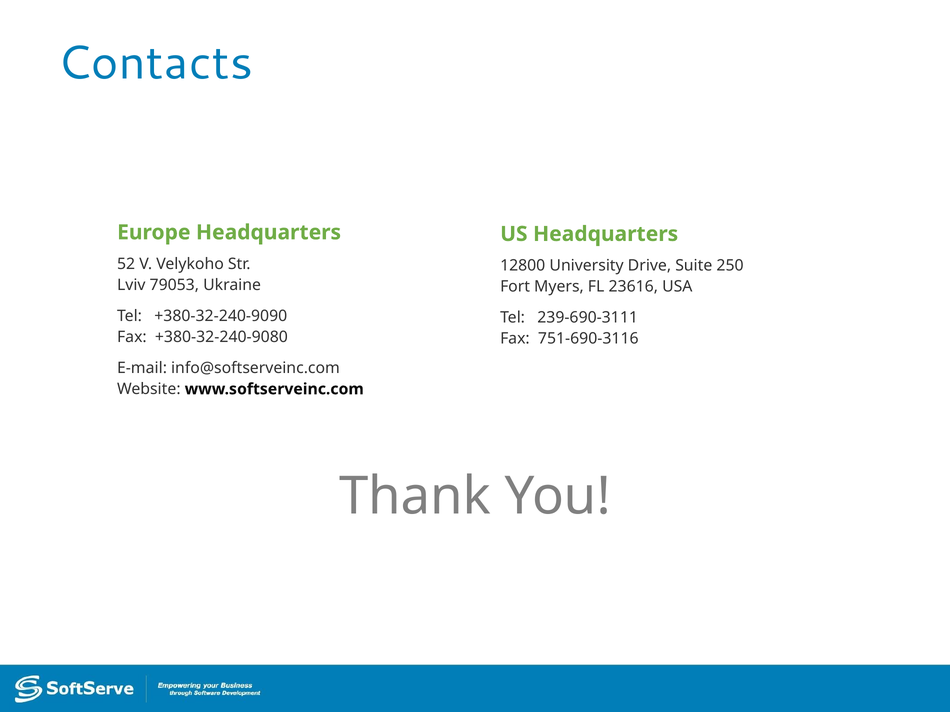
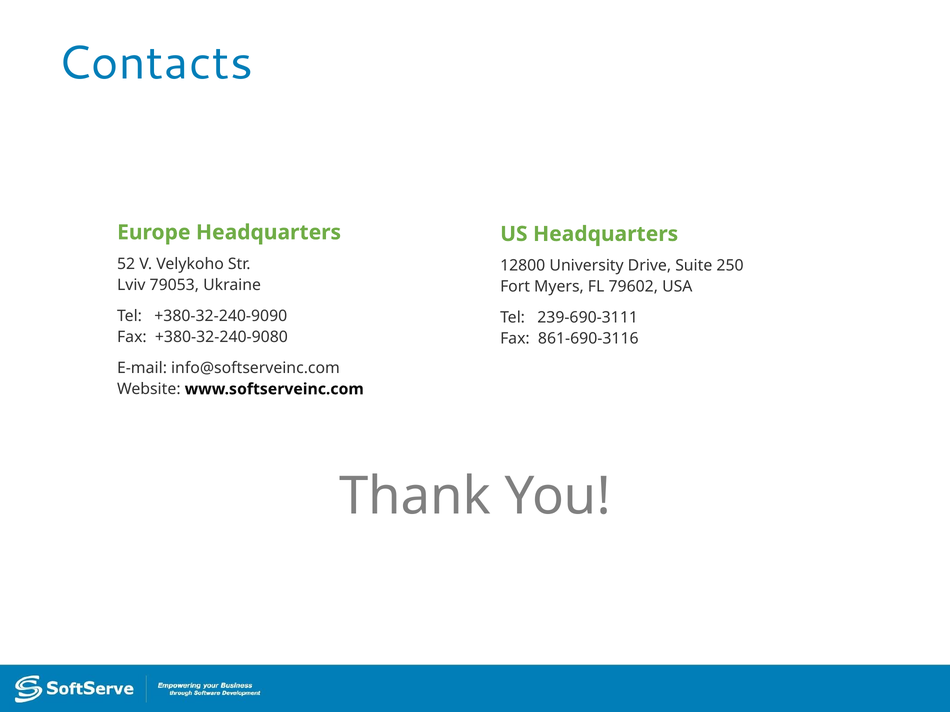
23616: 23616 -> 79602 (633, 287)
751-690-3116: 751-690-3116 -> 861-690-3116 (588, 339)
